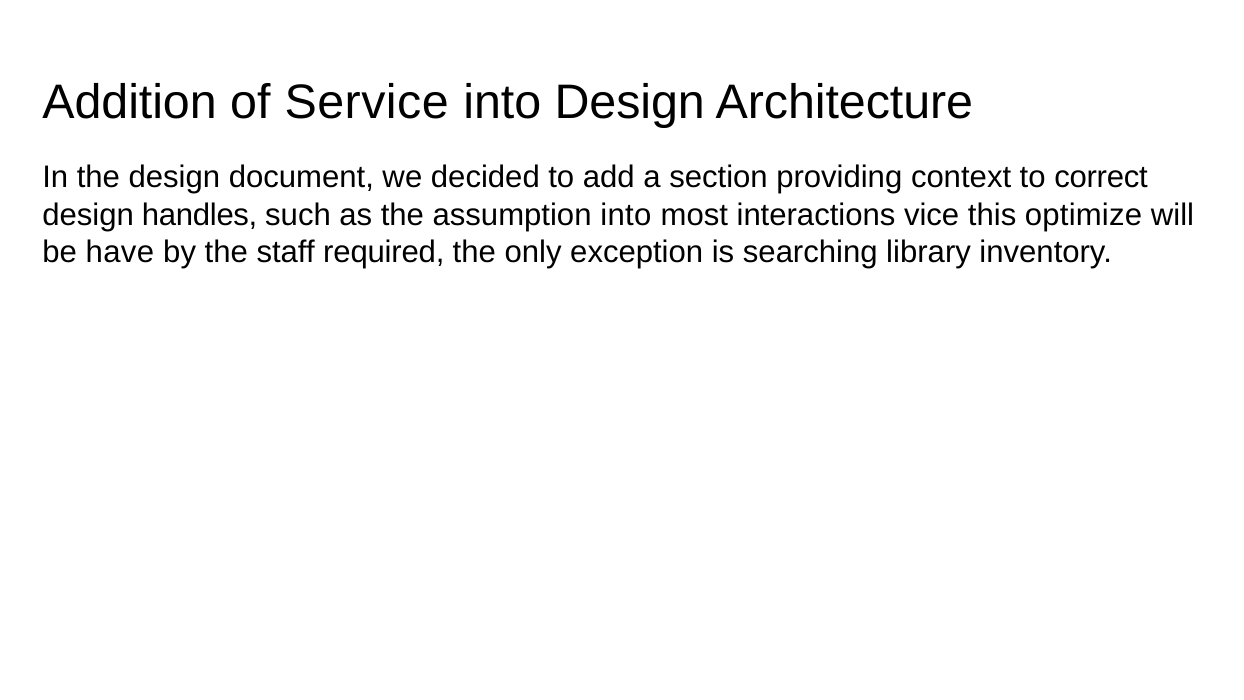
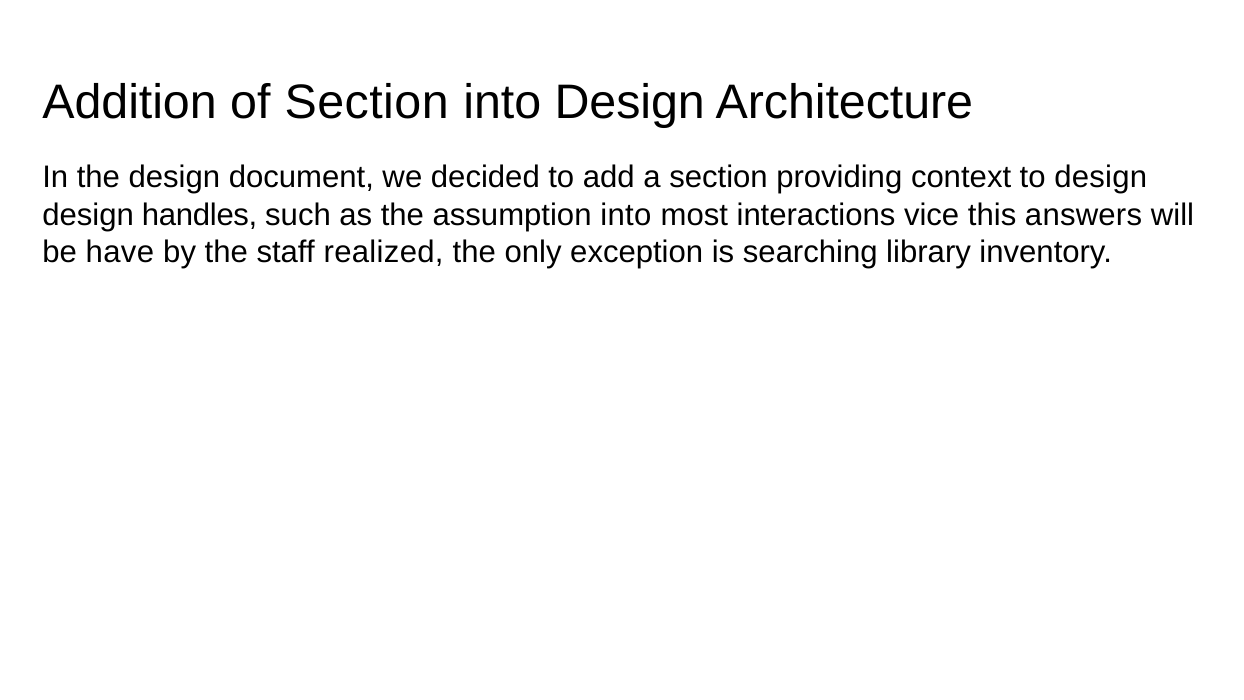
of Service: Service -> Section (367, 103)
to correct: correct -> design (1101, 178)
optimize: optimize -> answers (1084, 215)
required: required -> realized (384, 252)
